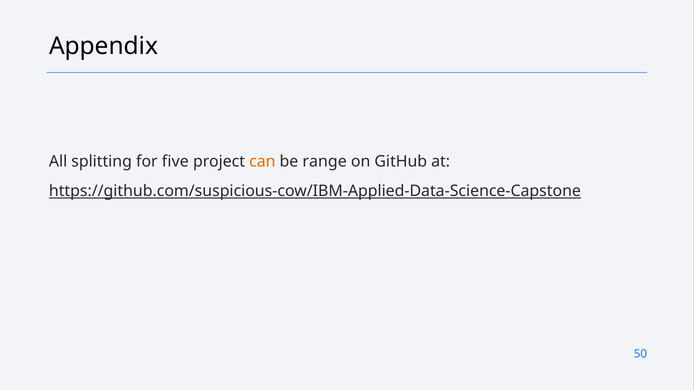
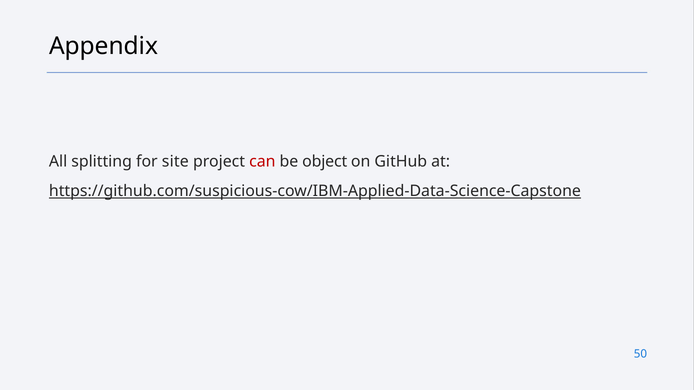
five: five -> site (175, 162)
can colour: orange -> red (262, 162)
range: range -> object (325, 162)
